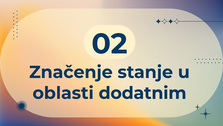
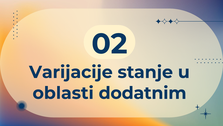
Značenje: Značenje -> Varijacije (71, 72)
